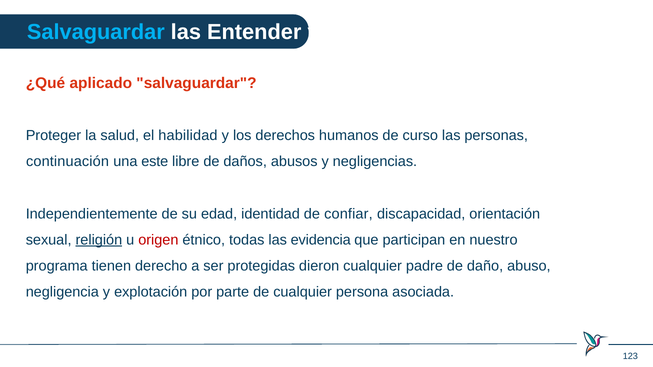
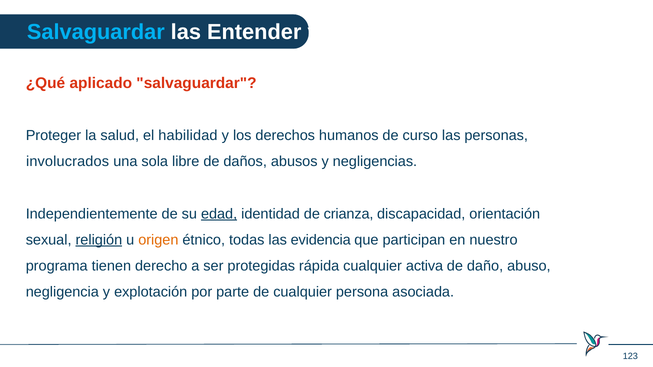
continuación: continuación -> involucrados (68, 162)
este: este -> sola (155, 162)
edad underline: none -> present (219, 214)
confiar: confiar -> crianza (349, 214)
origen colour: red -> orange (158, 240)
dieron: dieron -> rápida (319, 266)
padre: padre -> activa (425, 266)
